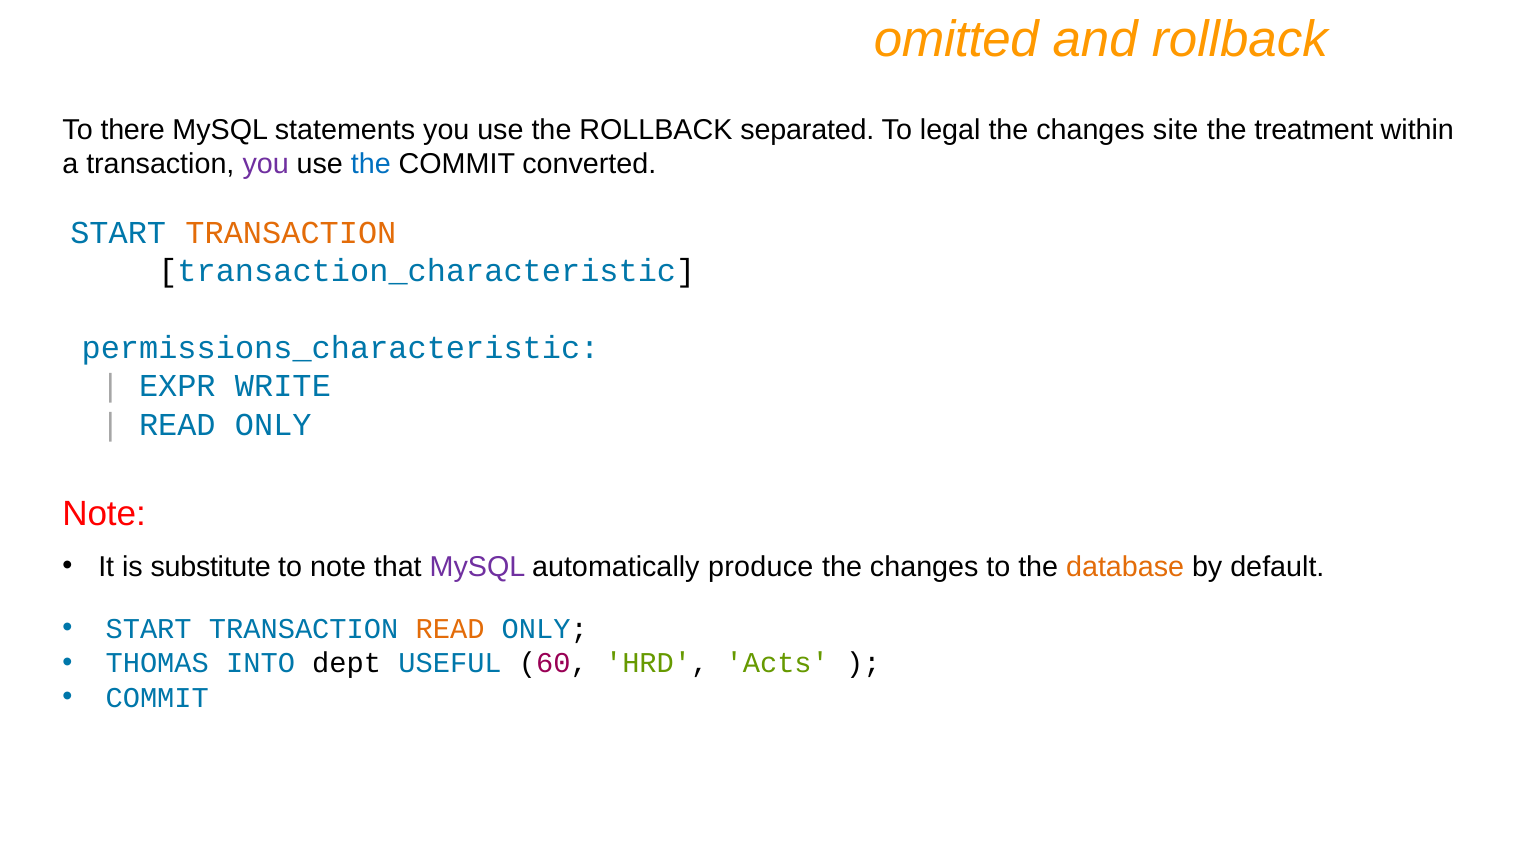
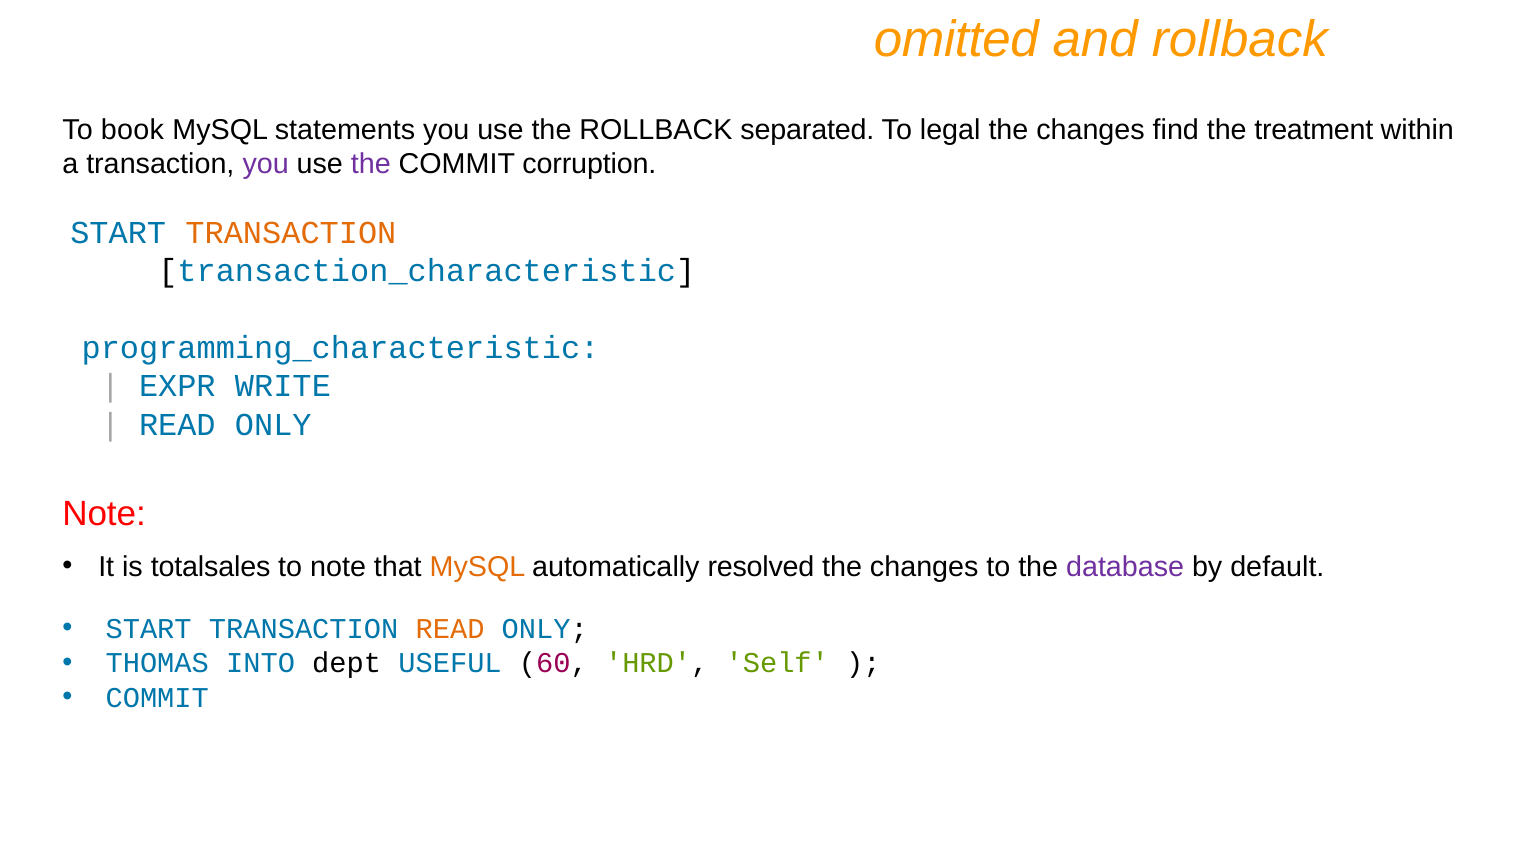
there: there -> book (132, 130)
site: site -> find (1176, 130)
the colour: blue -> purple (371, 165)
converted: converted -> corruption (589, 165)
permissions_characteristic: permissions_characteristic -> programming_characteristic (340, 348)
substitute: substitute -> totalsales (211, 567)
MySQL colour: purple -> orange (477, 567)
produce: produce -> resolved (761, 567)
database colour: orange -> purple (1125, 567)
Acts: Acts -> Self (777, 663)
